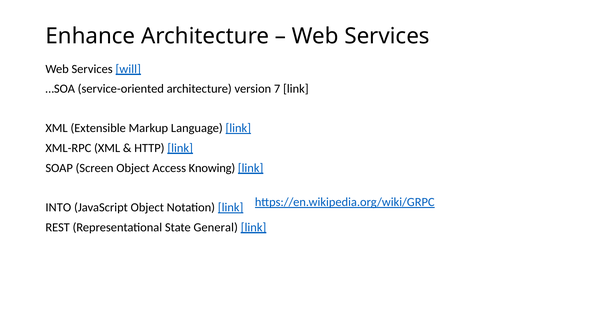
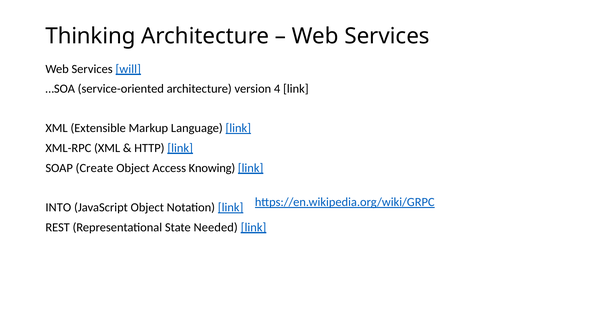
Enhance: Enhance -> Thinking (90, 36)
7: 7 -> 4 (277, 89)
Screen: Screen -> Create (95, 168)
General: General -> Needed (216, 228)
